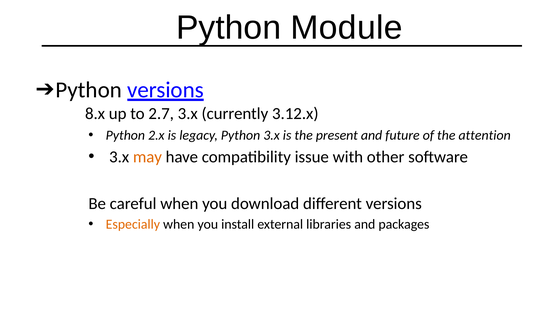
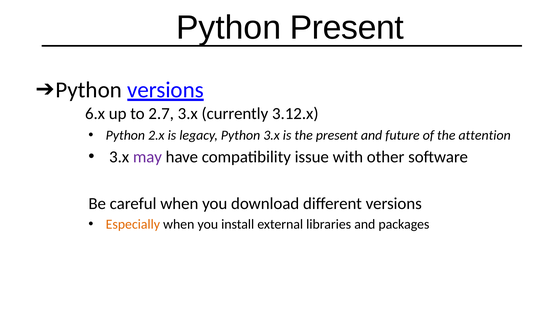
Python Module: Module -> Present (347, 28)
8.x: 8.x -> 6.x (95, 114)
may colour: orange -> purple (147, 157)
